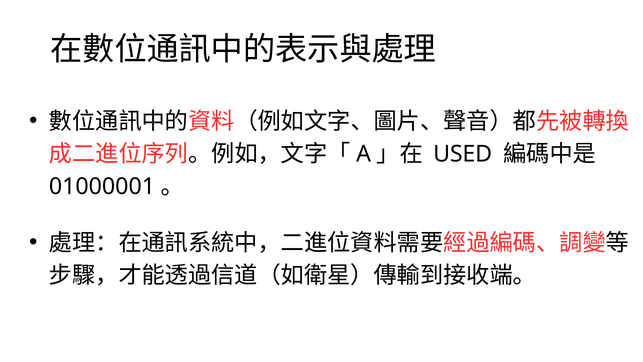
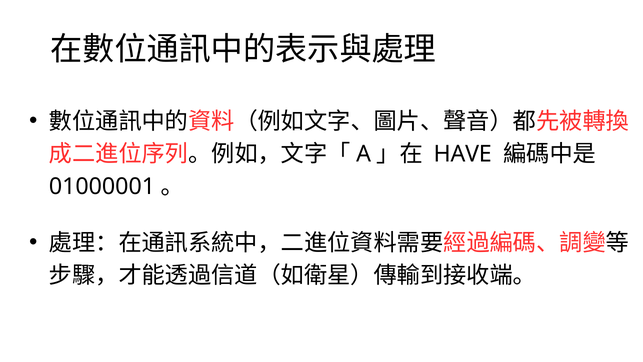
USED: USED -> HAVE (463, 154)
